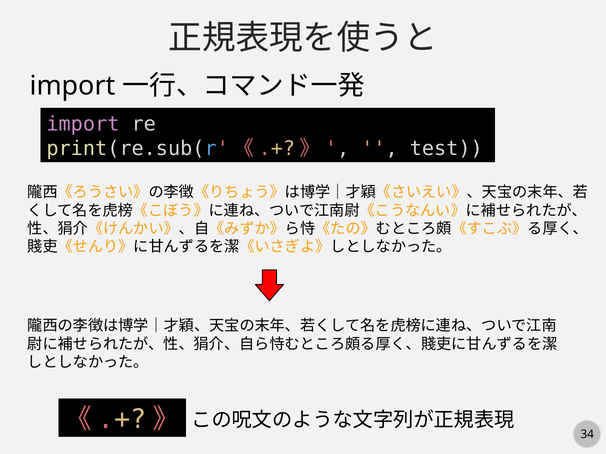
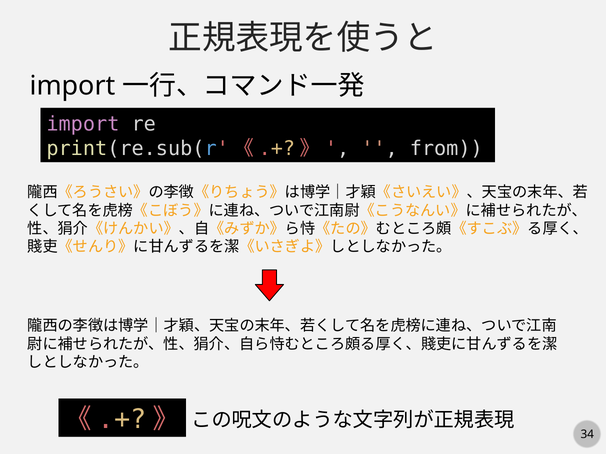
test: test -> from (446, 149)
